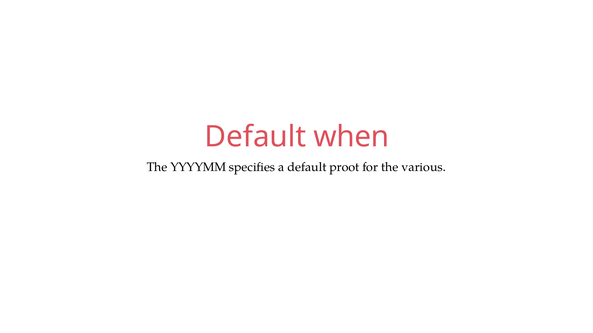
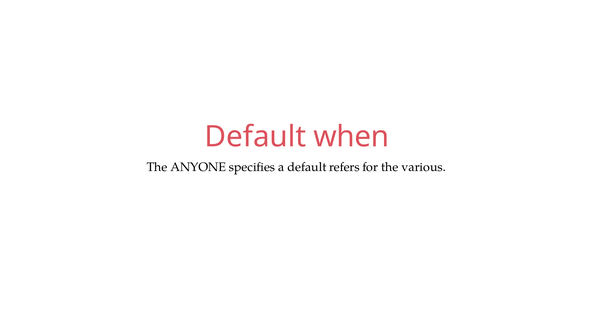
YYYYMM: YYYYMM -> ANYONE (198, 168)
proot: proot -> refers (344, 168)
